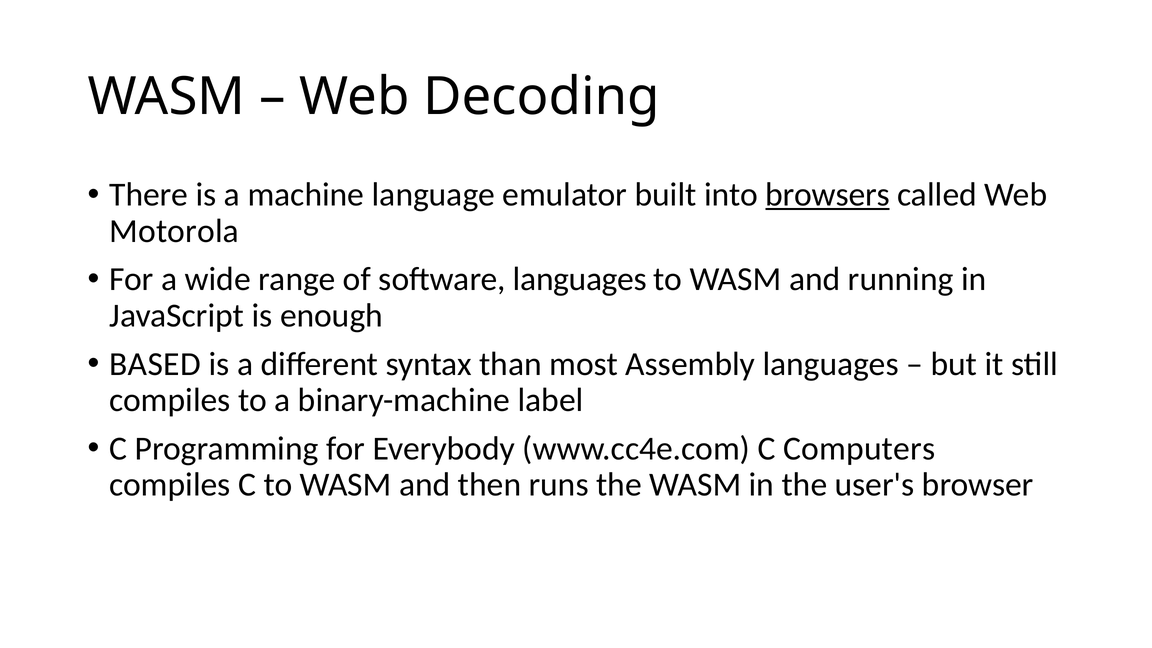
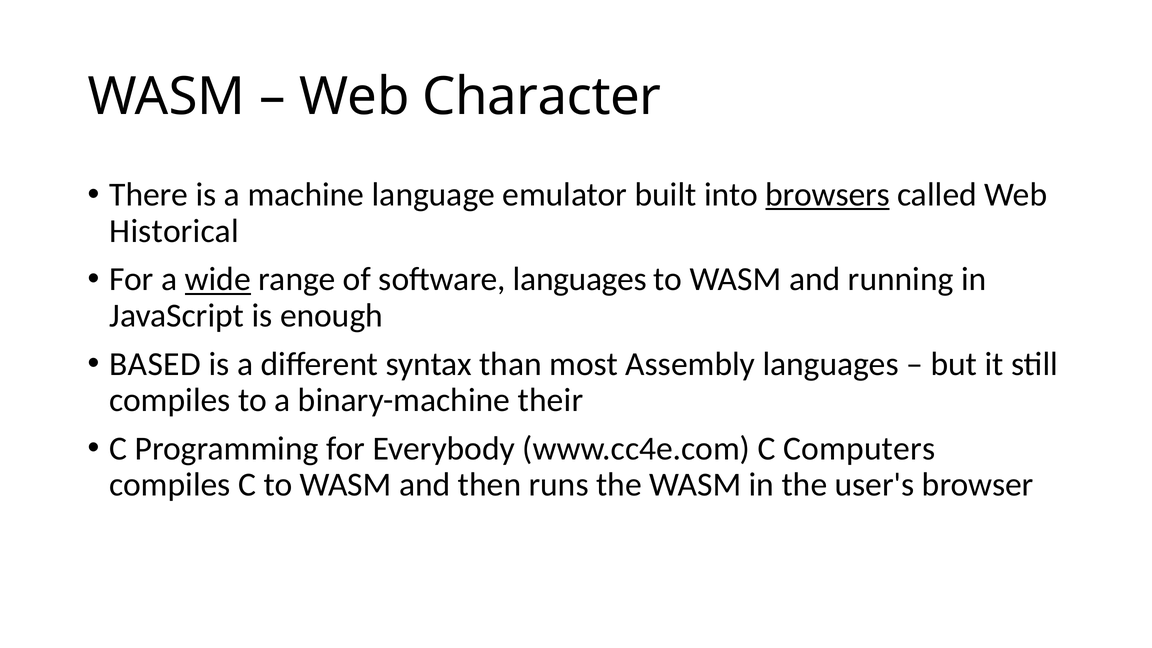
Decoding: Decoding -> Character (542, 97)
Motorola: Motorola -> Historical (174, 231)
wide underline: none -> present (218, 279)
label: label -> their (551, 400)
